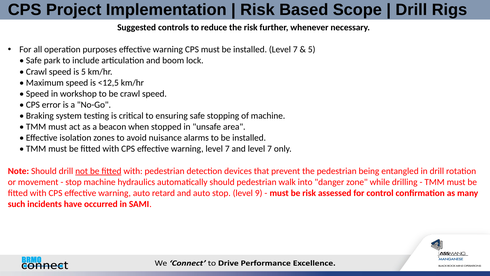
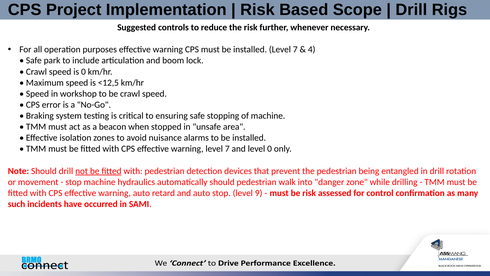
5: 5 -> 4 (312, 50)
is 5: 5 -> 0 (83, 72)
and level 7: 7 -> 0 (270, 149)
